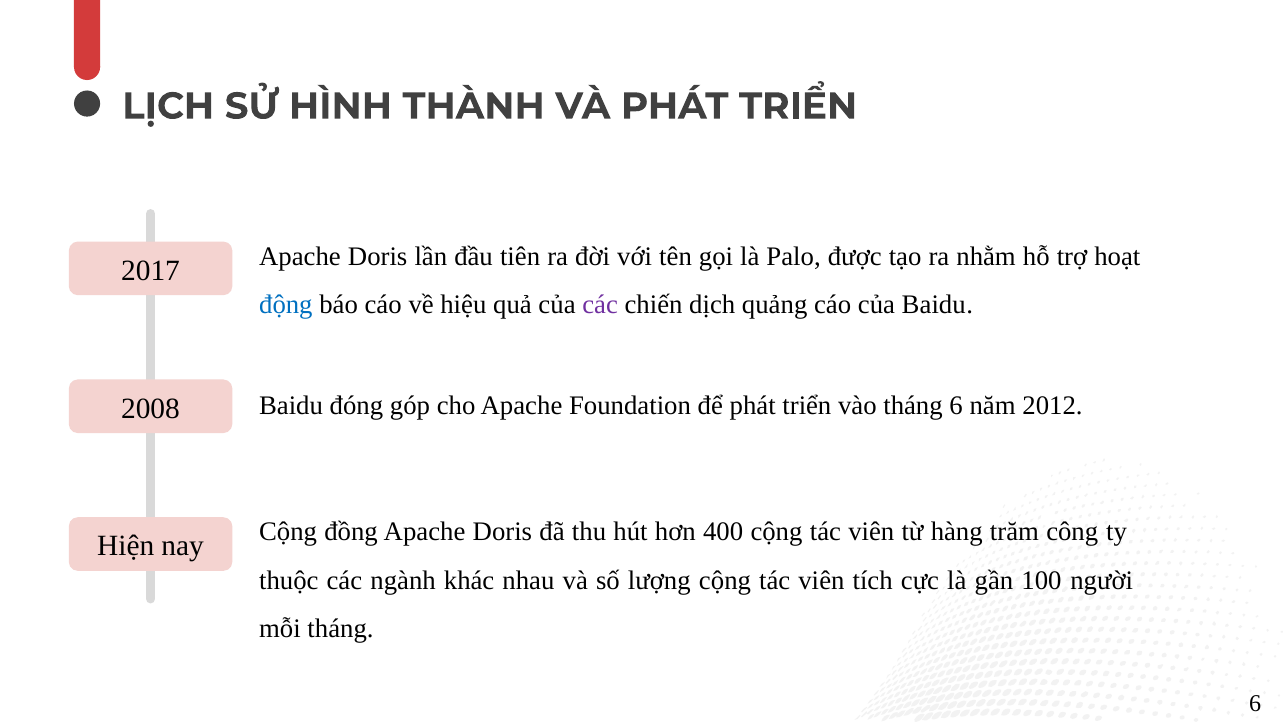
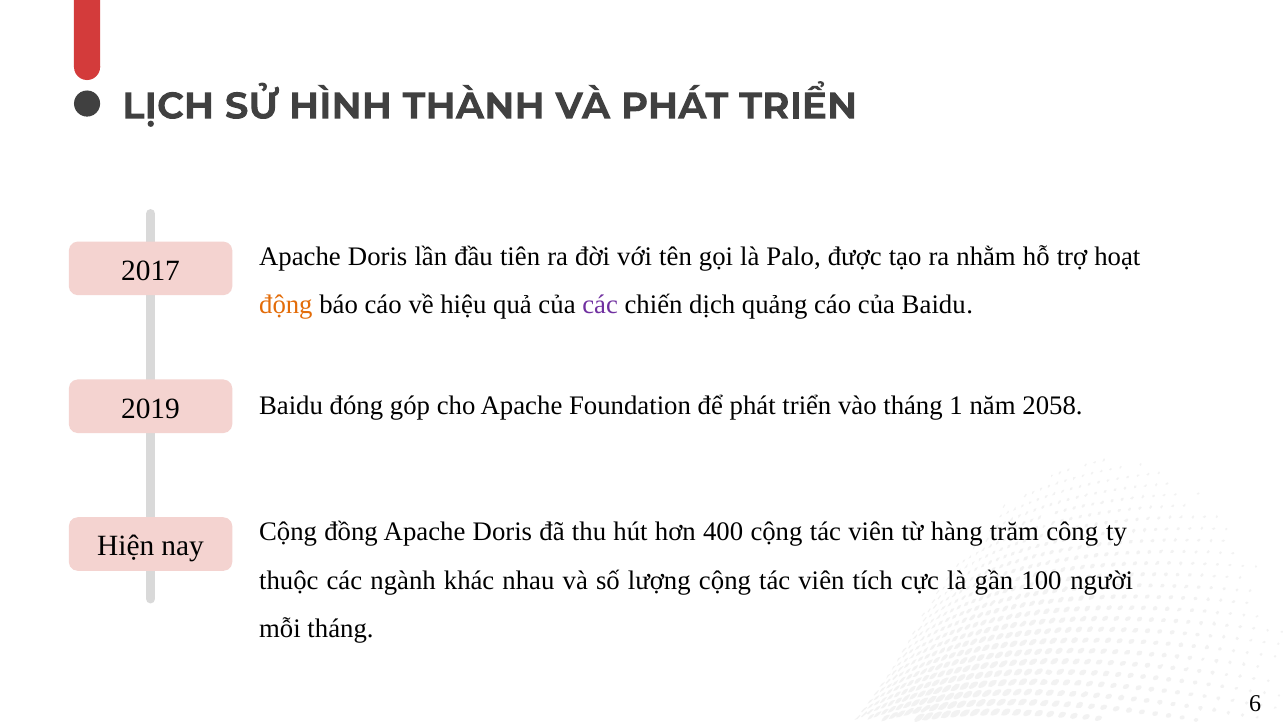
động colour: blue -> orange (286, 305)
vào tháng 6: 6 -> 1 (956, 405)
2012: 2012 -> 2058 (1053, 405)
2008: 2008 -> 2019 (151, 408)
